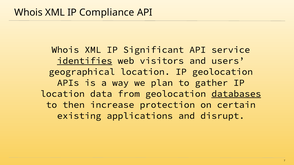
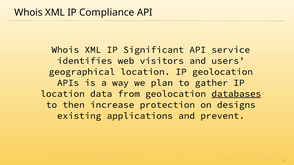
identifies underline: present -> none (85, 61)
certain: certain -> designs (236, 105)
disrupt: disrupt -> prevent (222, 116)
